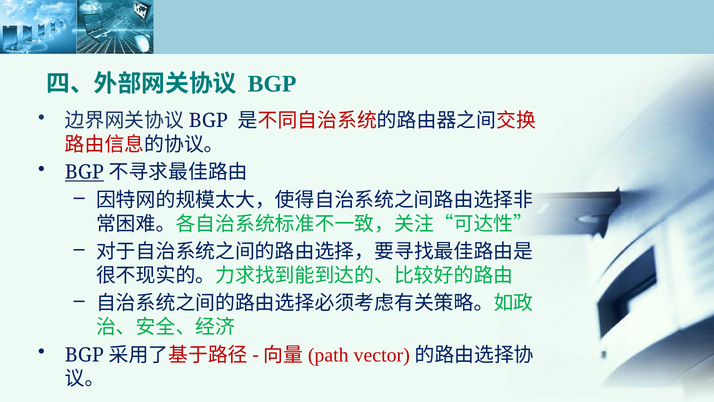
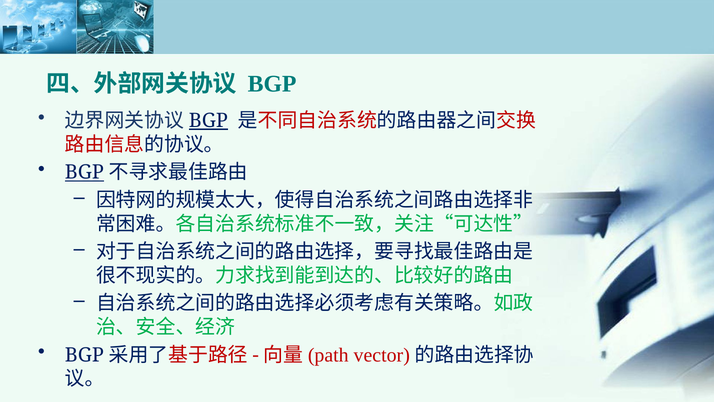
BGP underline: none -> present (208, 121)
